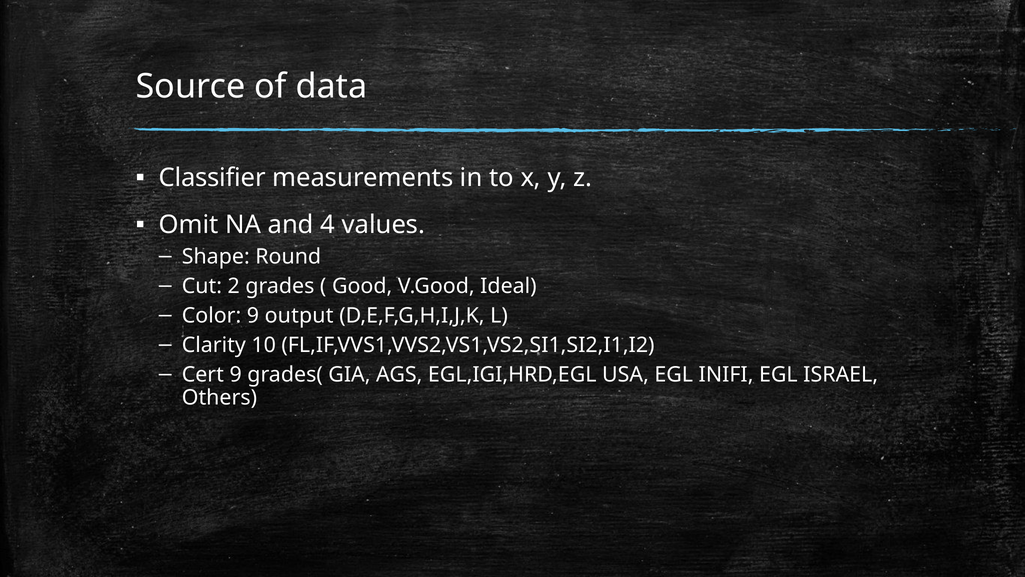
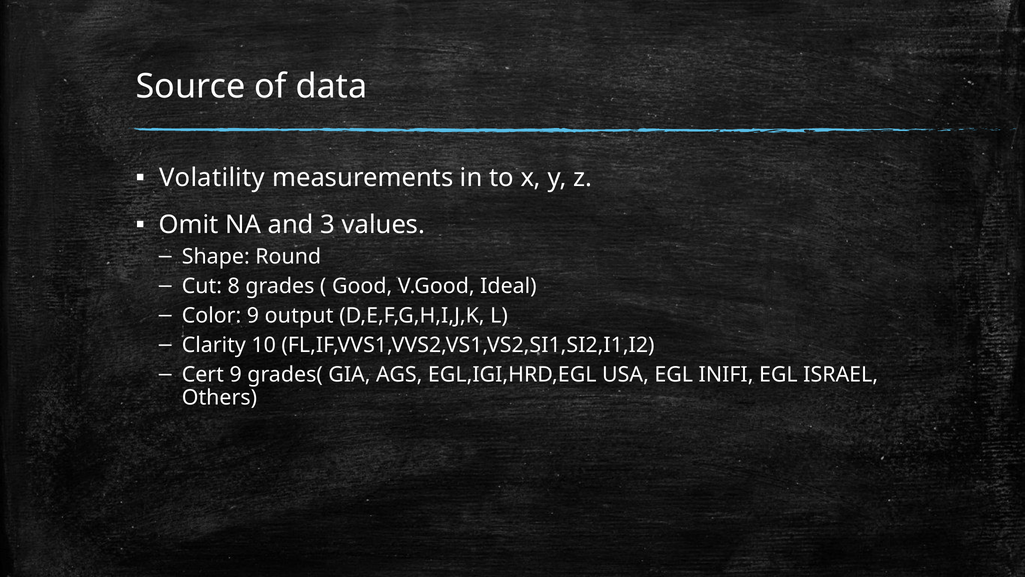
Classifier: Classifier -> Volatility (212, 178)
4: 4 -> 3 (328, 225)
2: 2 -> 8 (234, 286)
